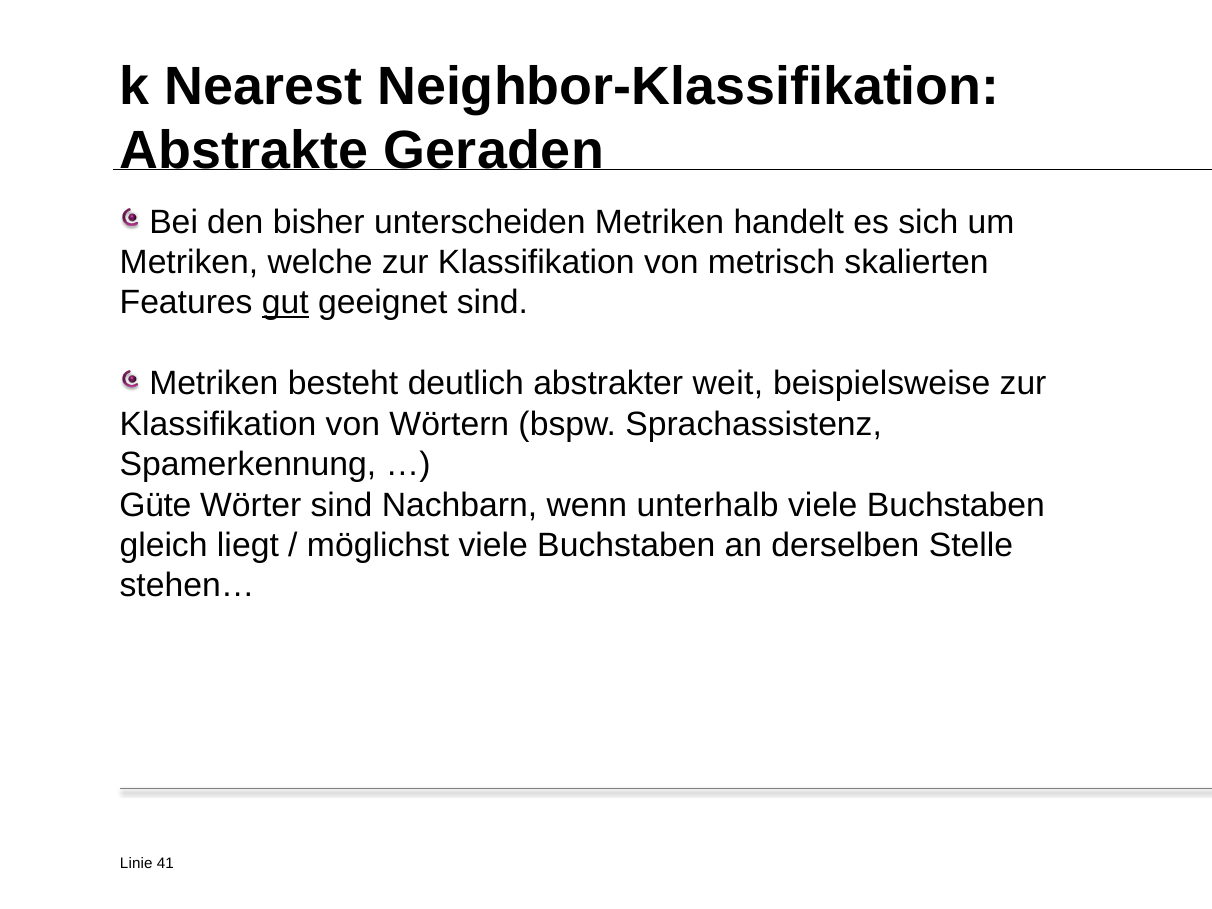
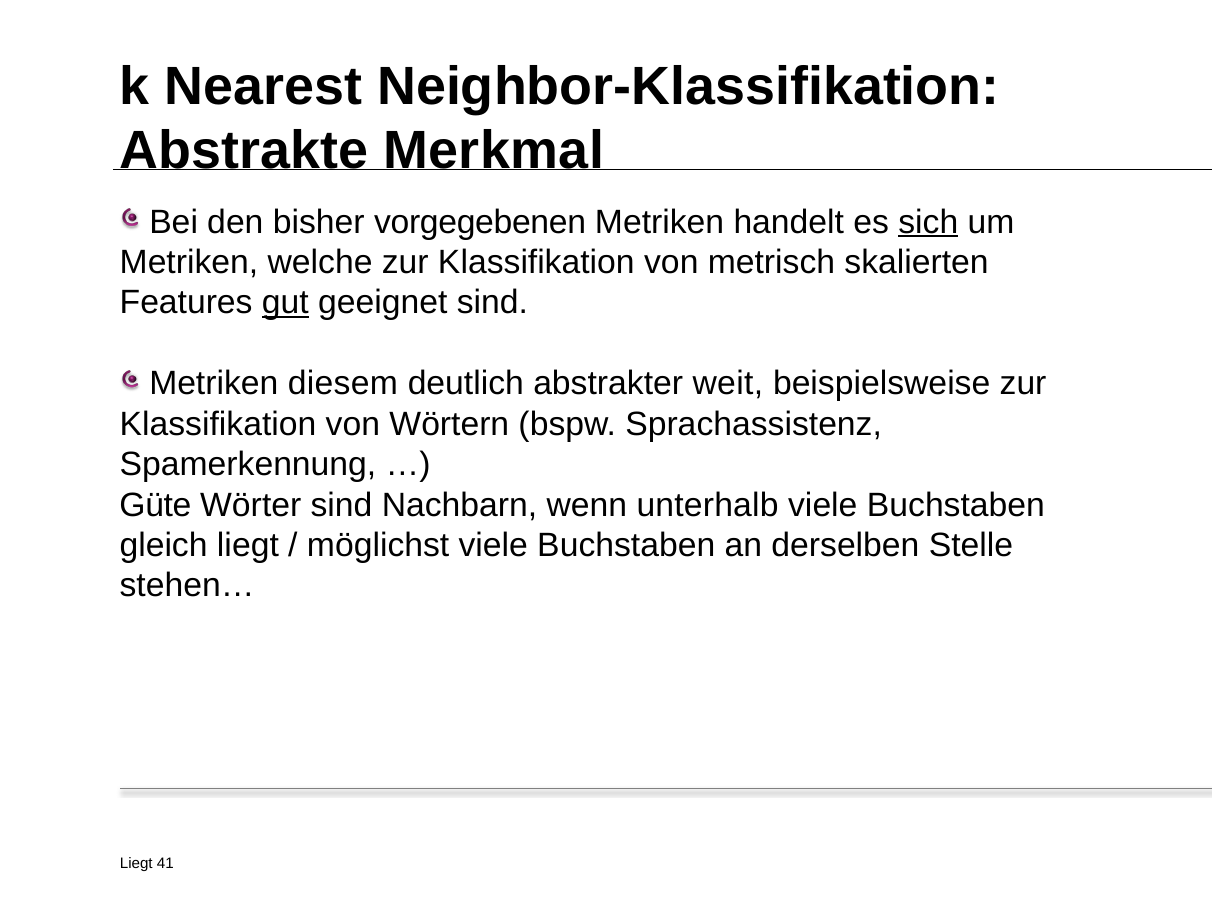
Geraden: Geraden -> Merkmal (494, 151)
unterscheiden: unterscheiden -> vorgegebenen (480, 222)
sich underline: none -> present (928, 222)
besteht: besteht -> diesem (343, 384)
Linie: Linie -> Liegt (136, 863)
